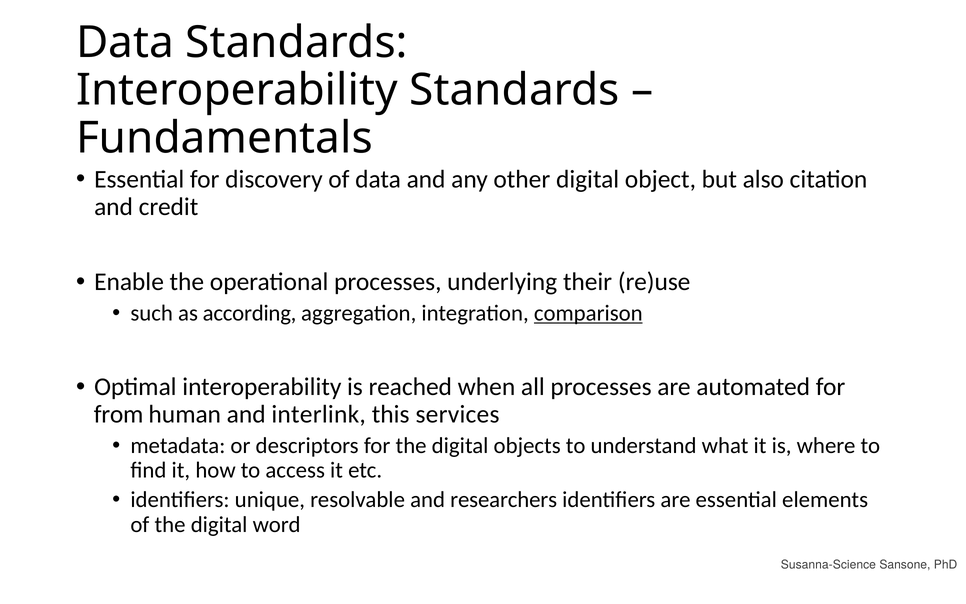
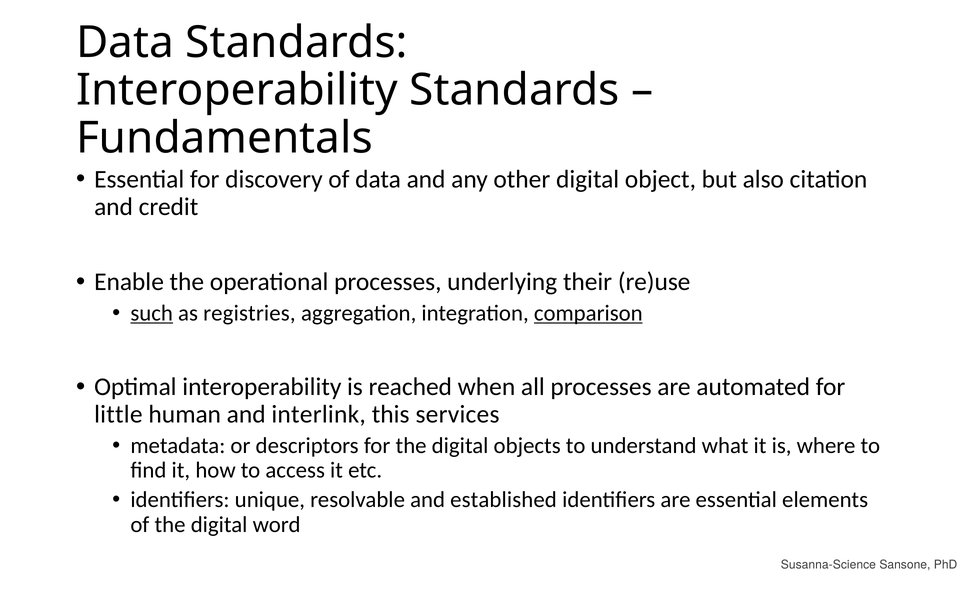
such underline: none -> present (152, 313)
according: according -> registries (249, 313)
from: from -> little (118, 414)
researchers: researchers -> established (504, 500)
